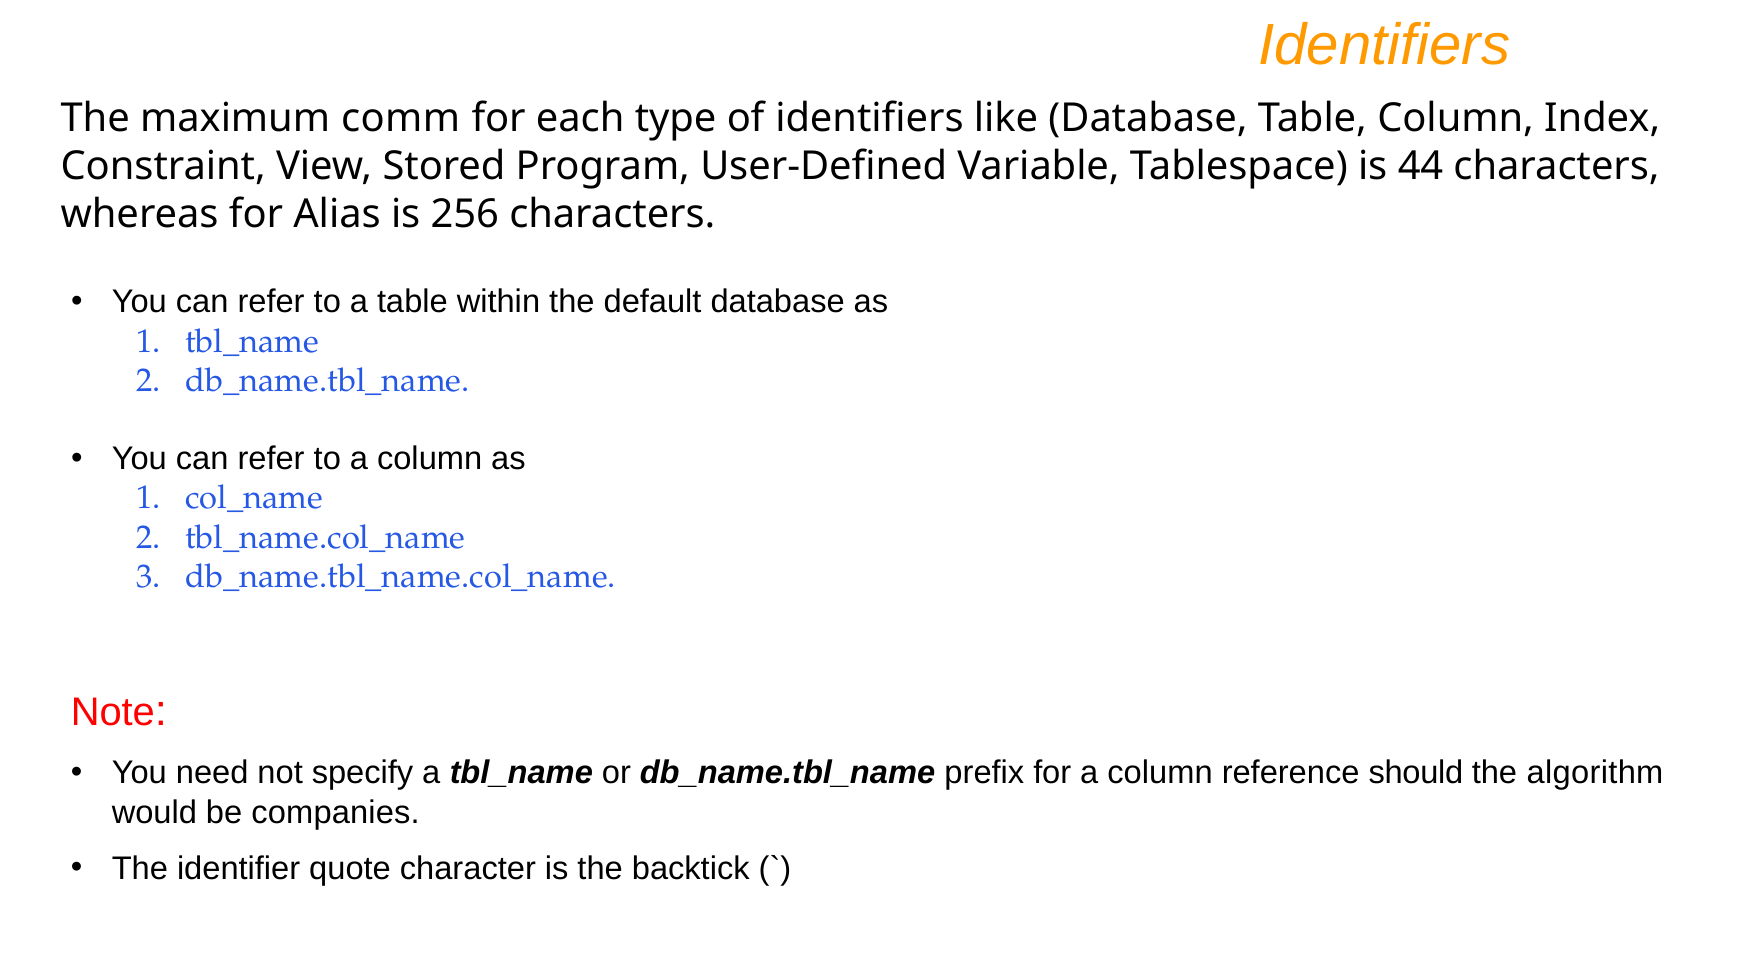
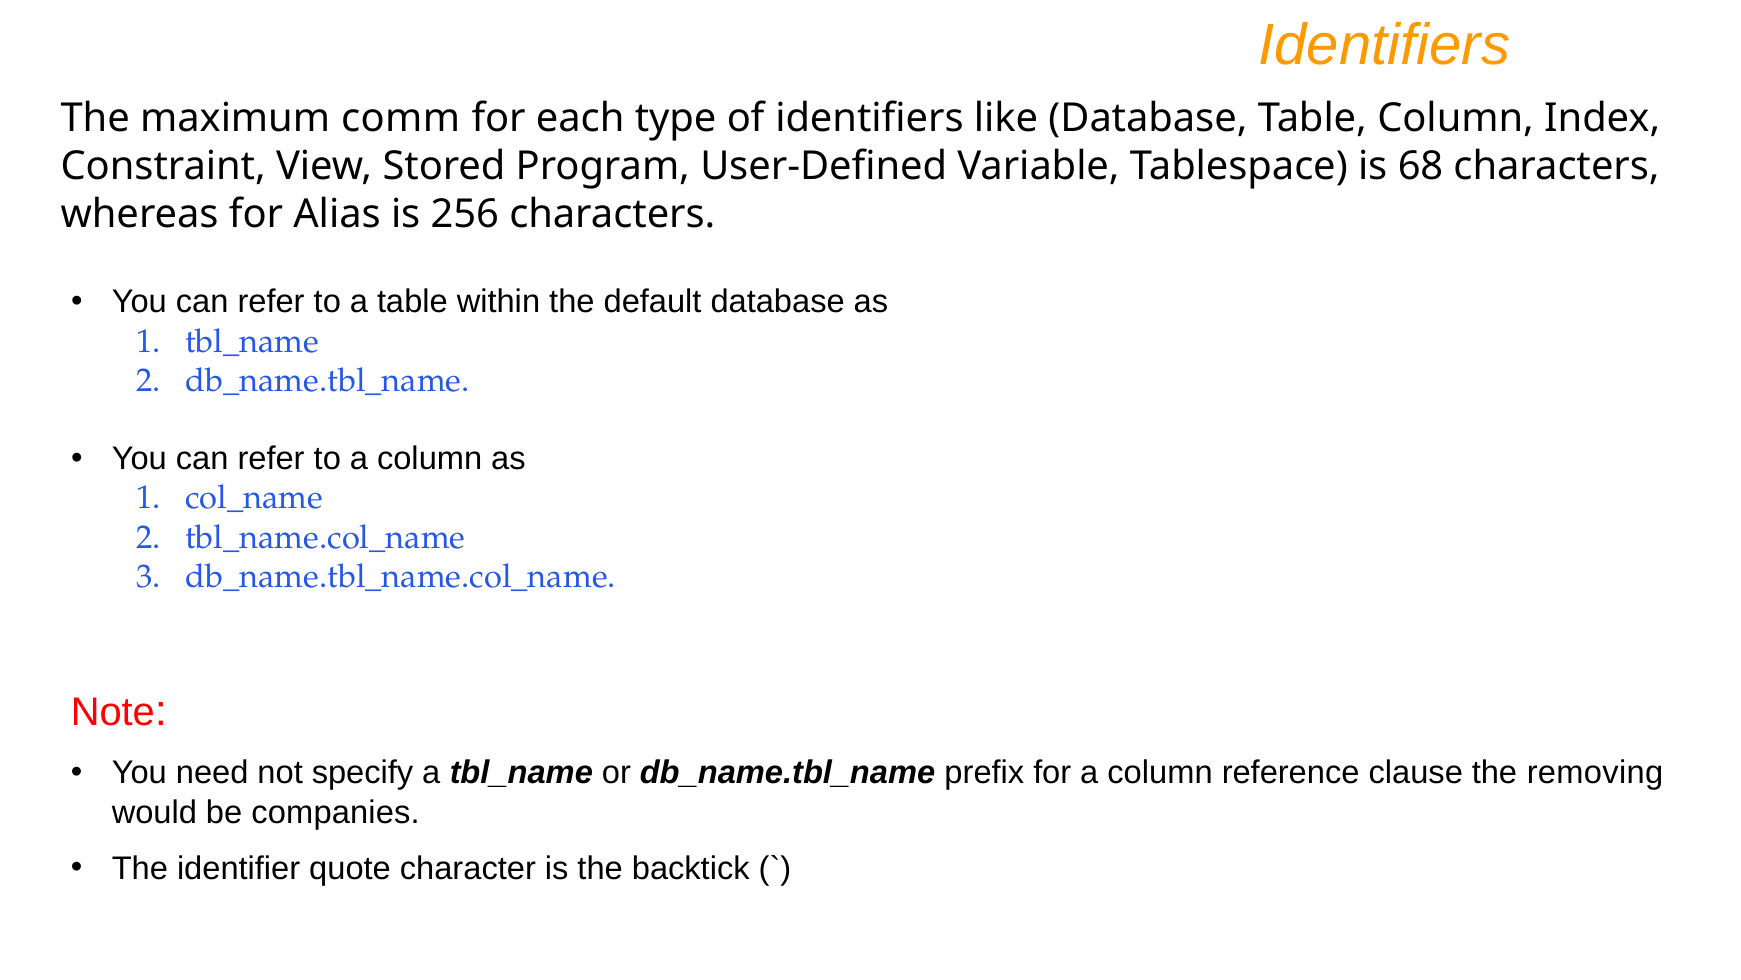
44: 44 -> 68 (1421, 166)
should: should -> clause (1416, 773)
algorithm: algorithm -> removing (1595, 773)
